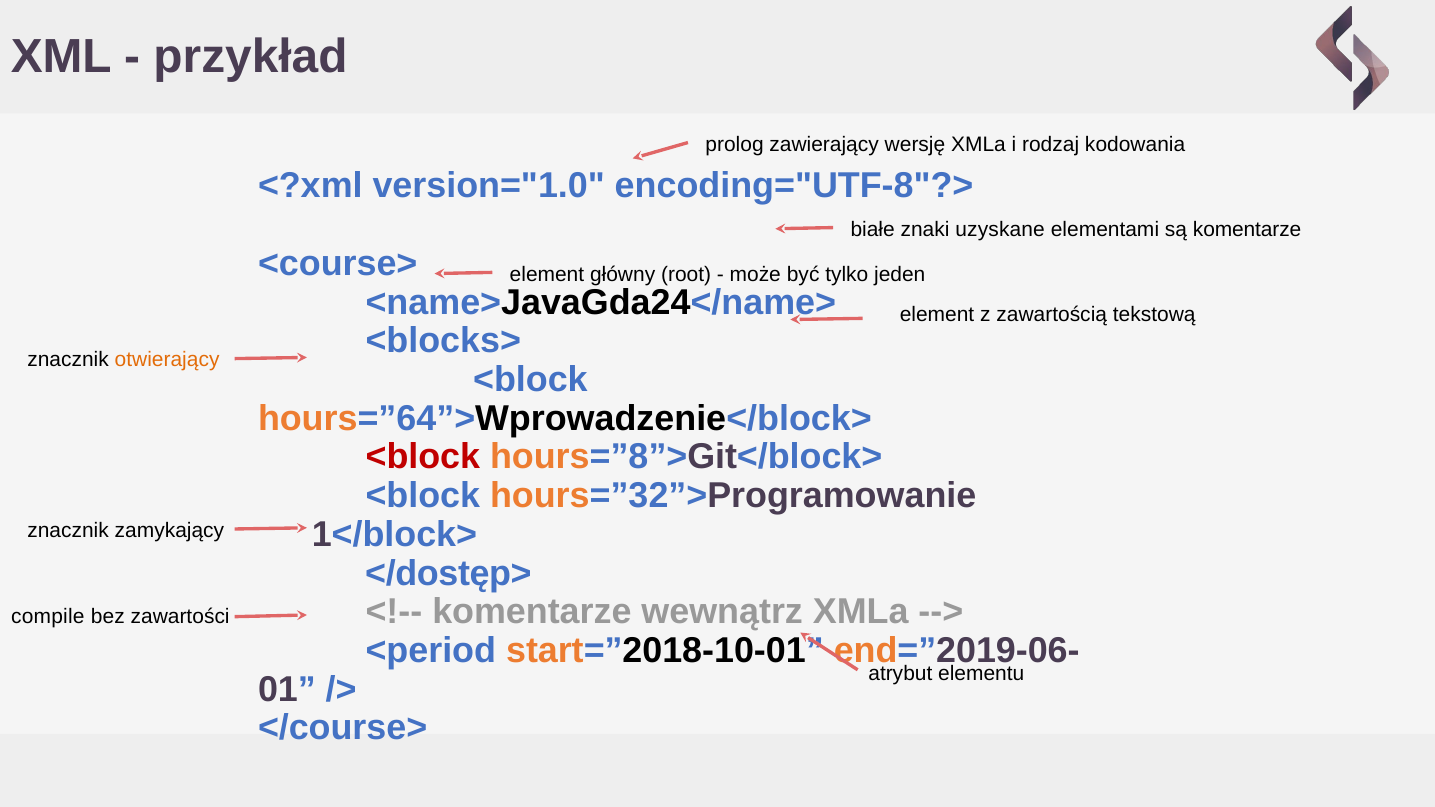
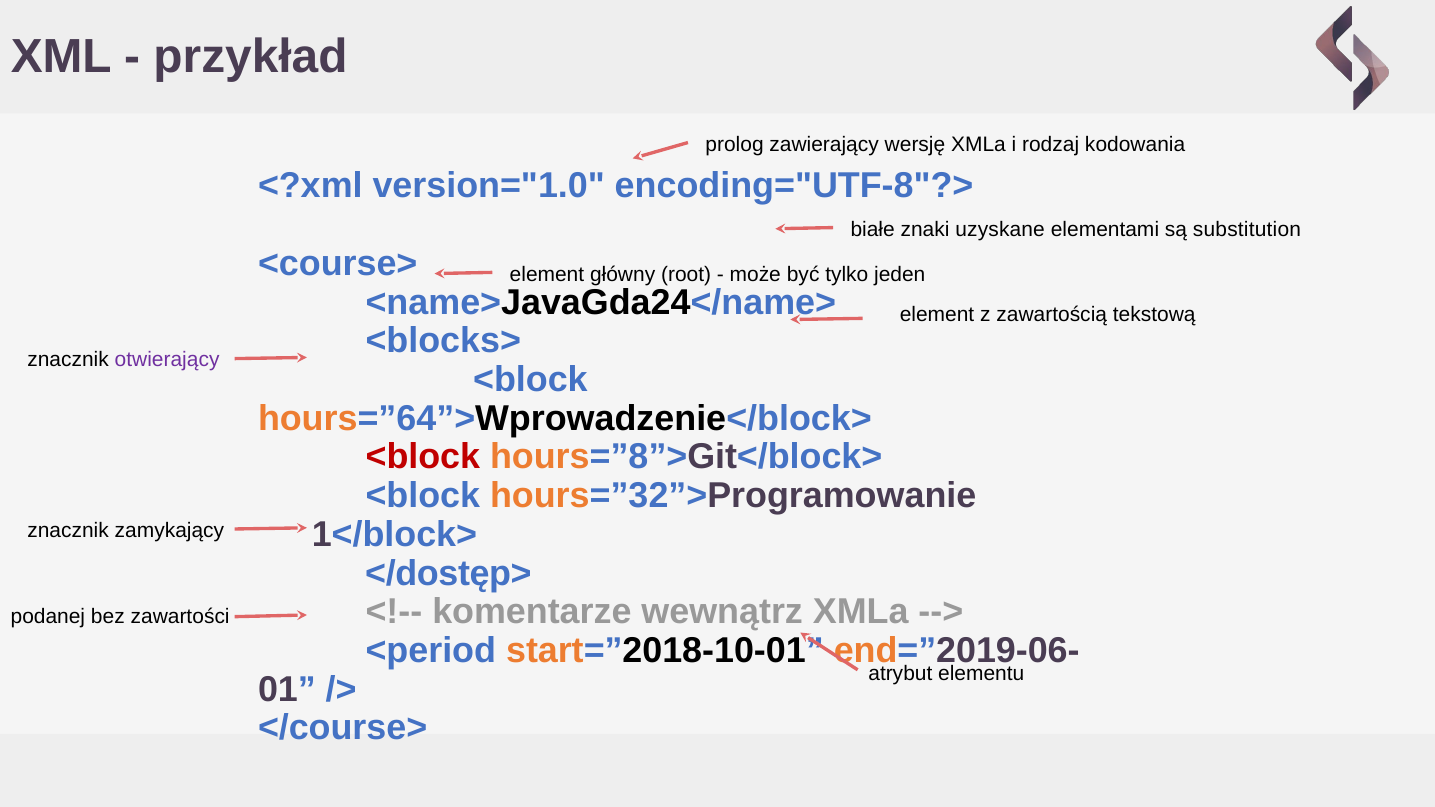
są komentarze: komentarze -> substitution (1247, 230)
otwierający colour: orange -> purple (167, 360)
compile: compile -> podanej (48, 617)
